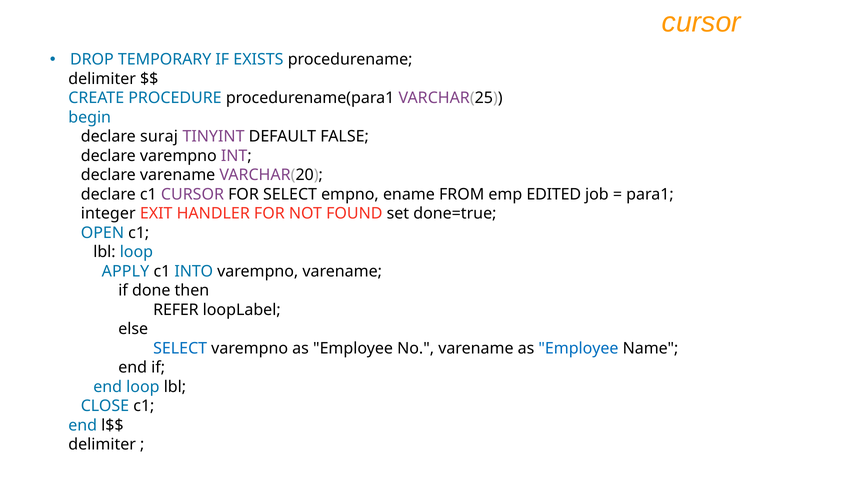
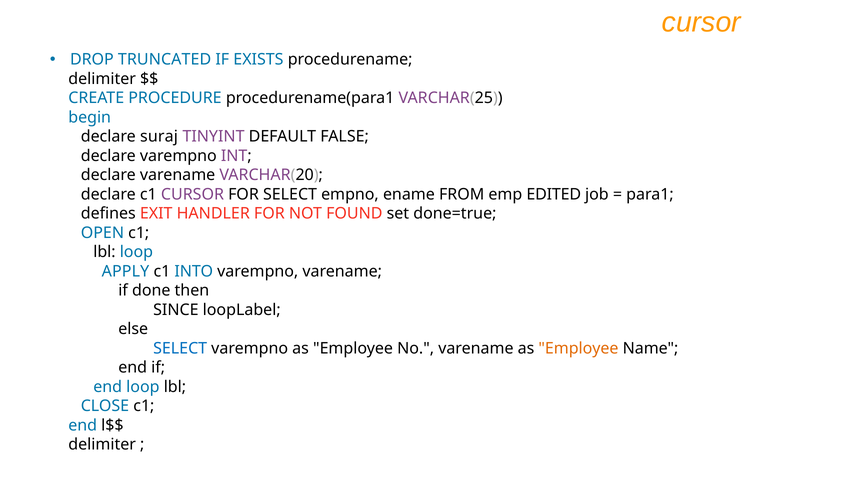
TEMPORARY: TEMPORARY -> TRUNCATED (165, 60)
integer: integer -> defines (108, 213)
REFER: REFER -> SINCE (176, 309)
Employee colour: blue -> orange (578, 348)
